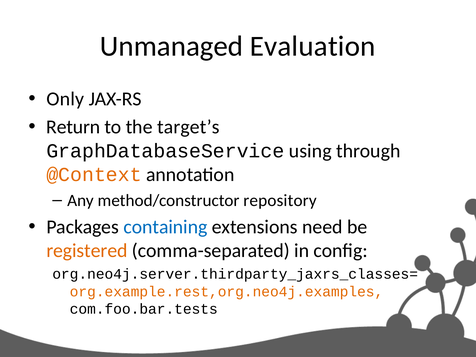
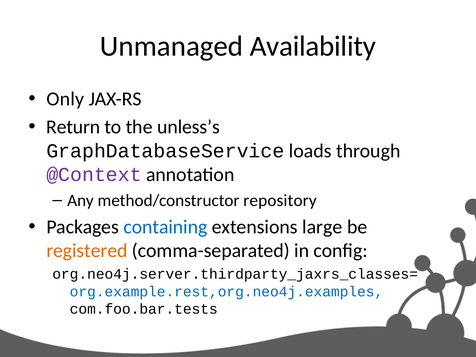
Evaluation: Evaluation -> Availability (313, 46)
target’s: target’s -> unless’s (188, 127)
using: using -> loads (310, 151)
@Context colour: orange -> purple (94, 175)
need: need -> large (322, 227)
org.example.rest,org.neo4j.examples colour: orange -> blue (226, 292)
